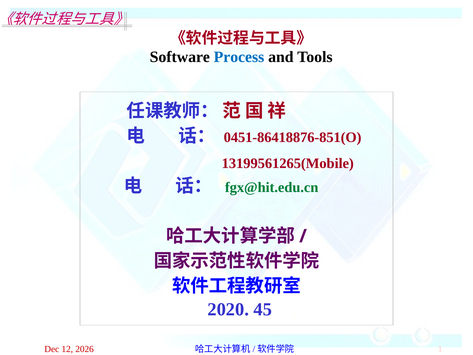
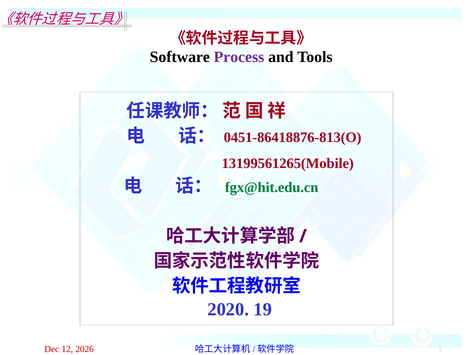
Process colour: blue -> purple (239, 57)
0451-86418876-851(O: 0451-86418876-851(O -> 0451-86418876-813(O (293, 137)
45: 45 -> 19 (263, 309)
